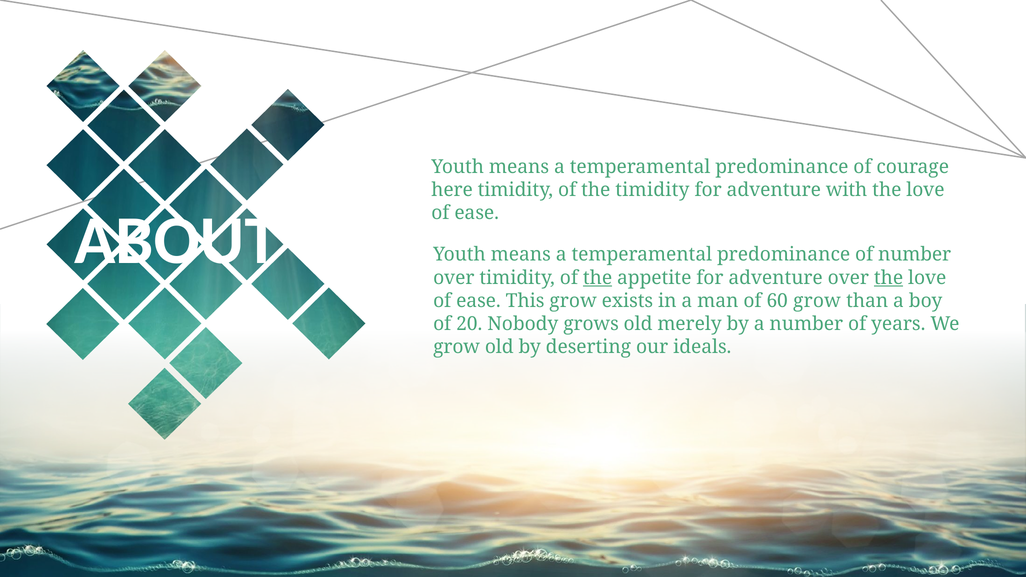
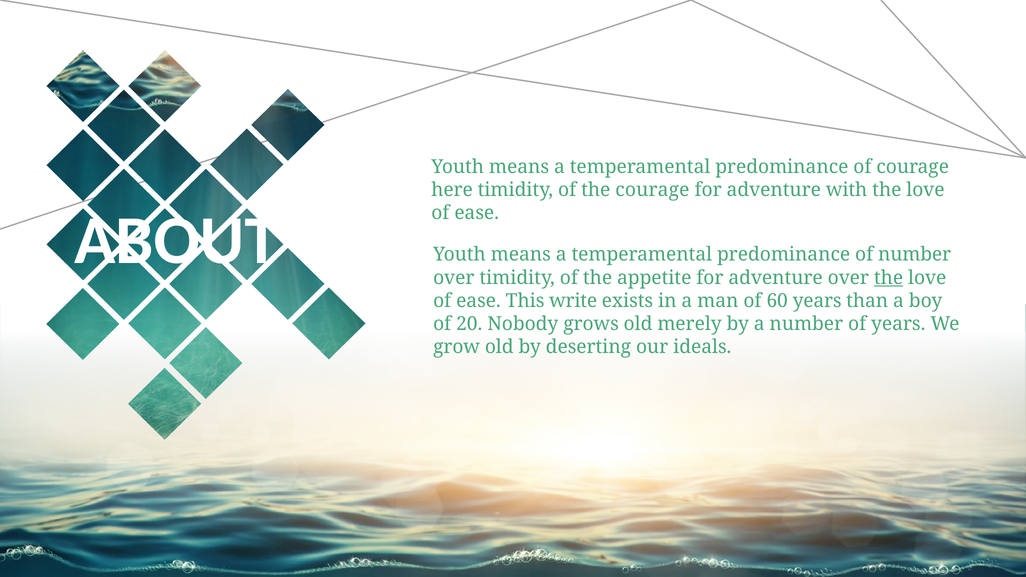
the timidity: timidity -> courage (652, 190)
the underline: present -> none (598, 278)
This grow: grow -> write (573, 301)
60 grow: grow -> years (817, 301)
